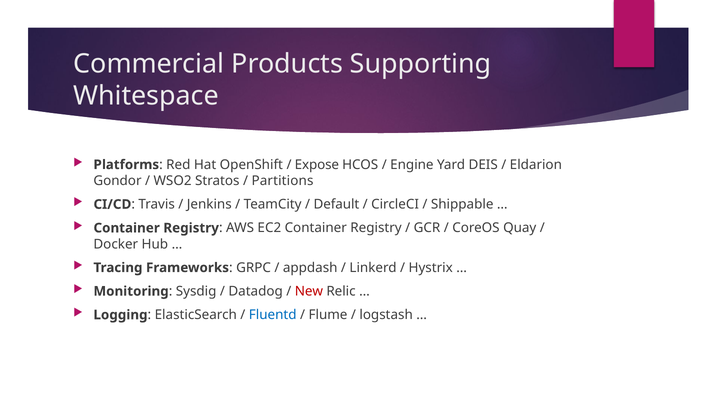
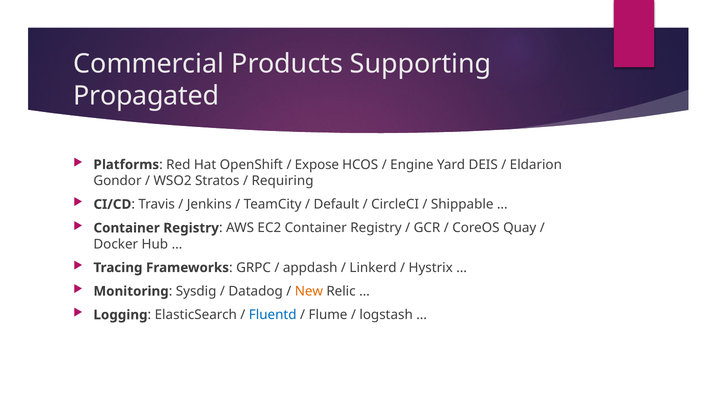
Whitespace: Whitespace -> Propagated (146, 96)
Partitions: Partitions -> Requiring (283, 181)
New colour: red -> orange (309, 291)
